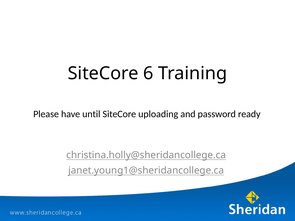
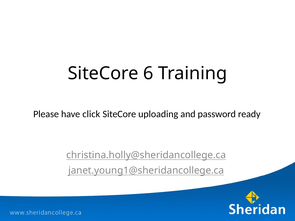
until: until -> click (91, 114)
